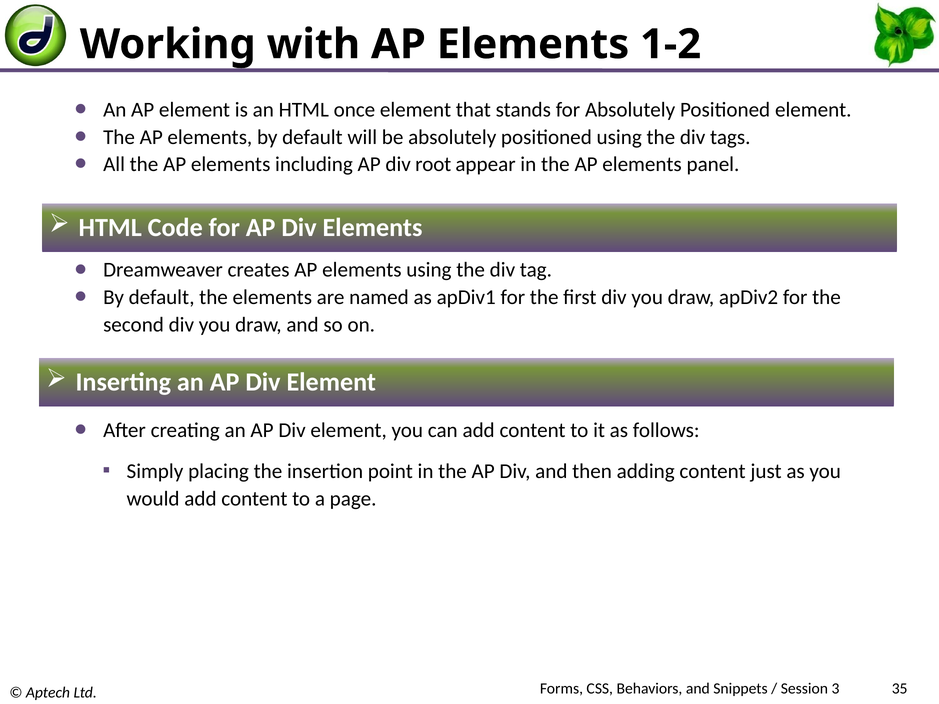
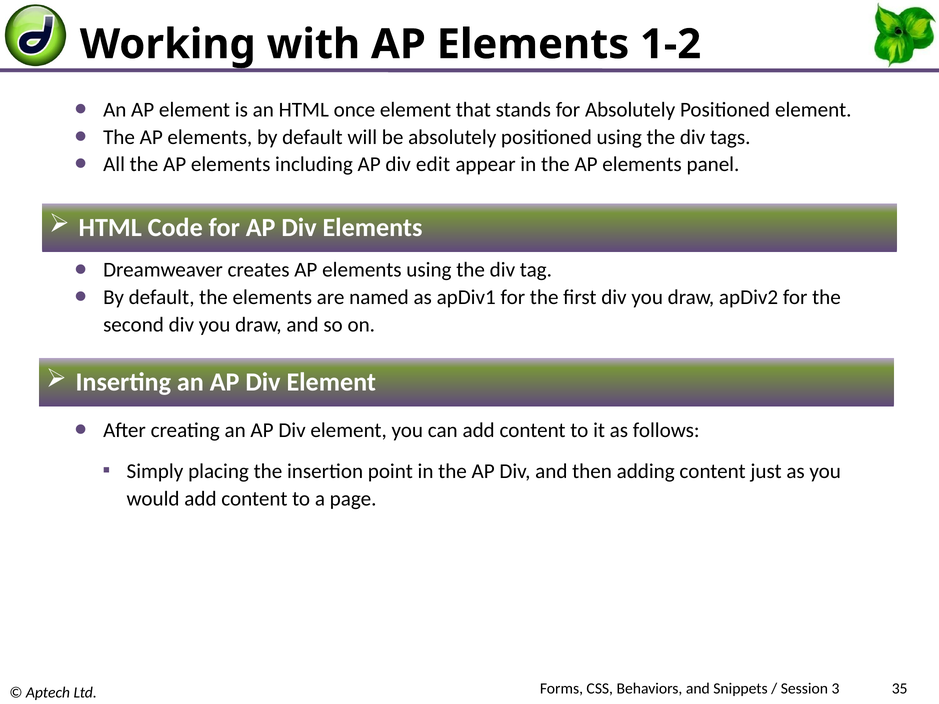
root: root -> edit (433, 165)
